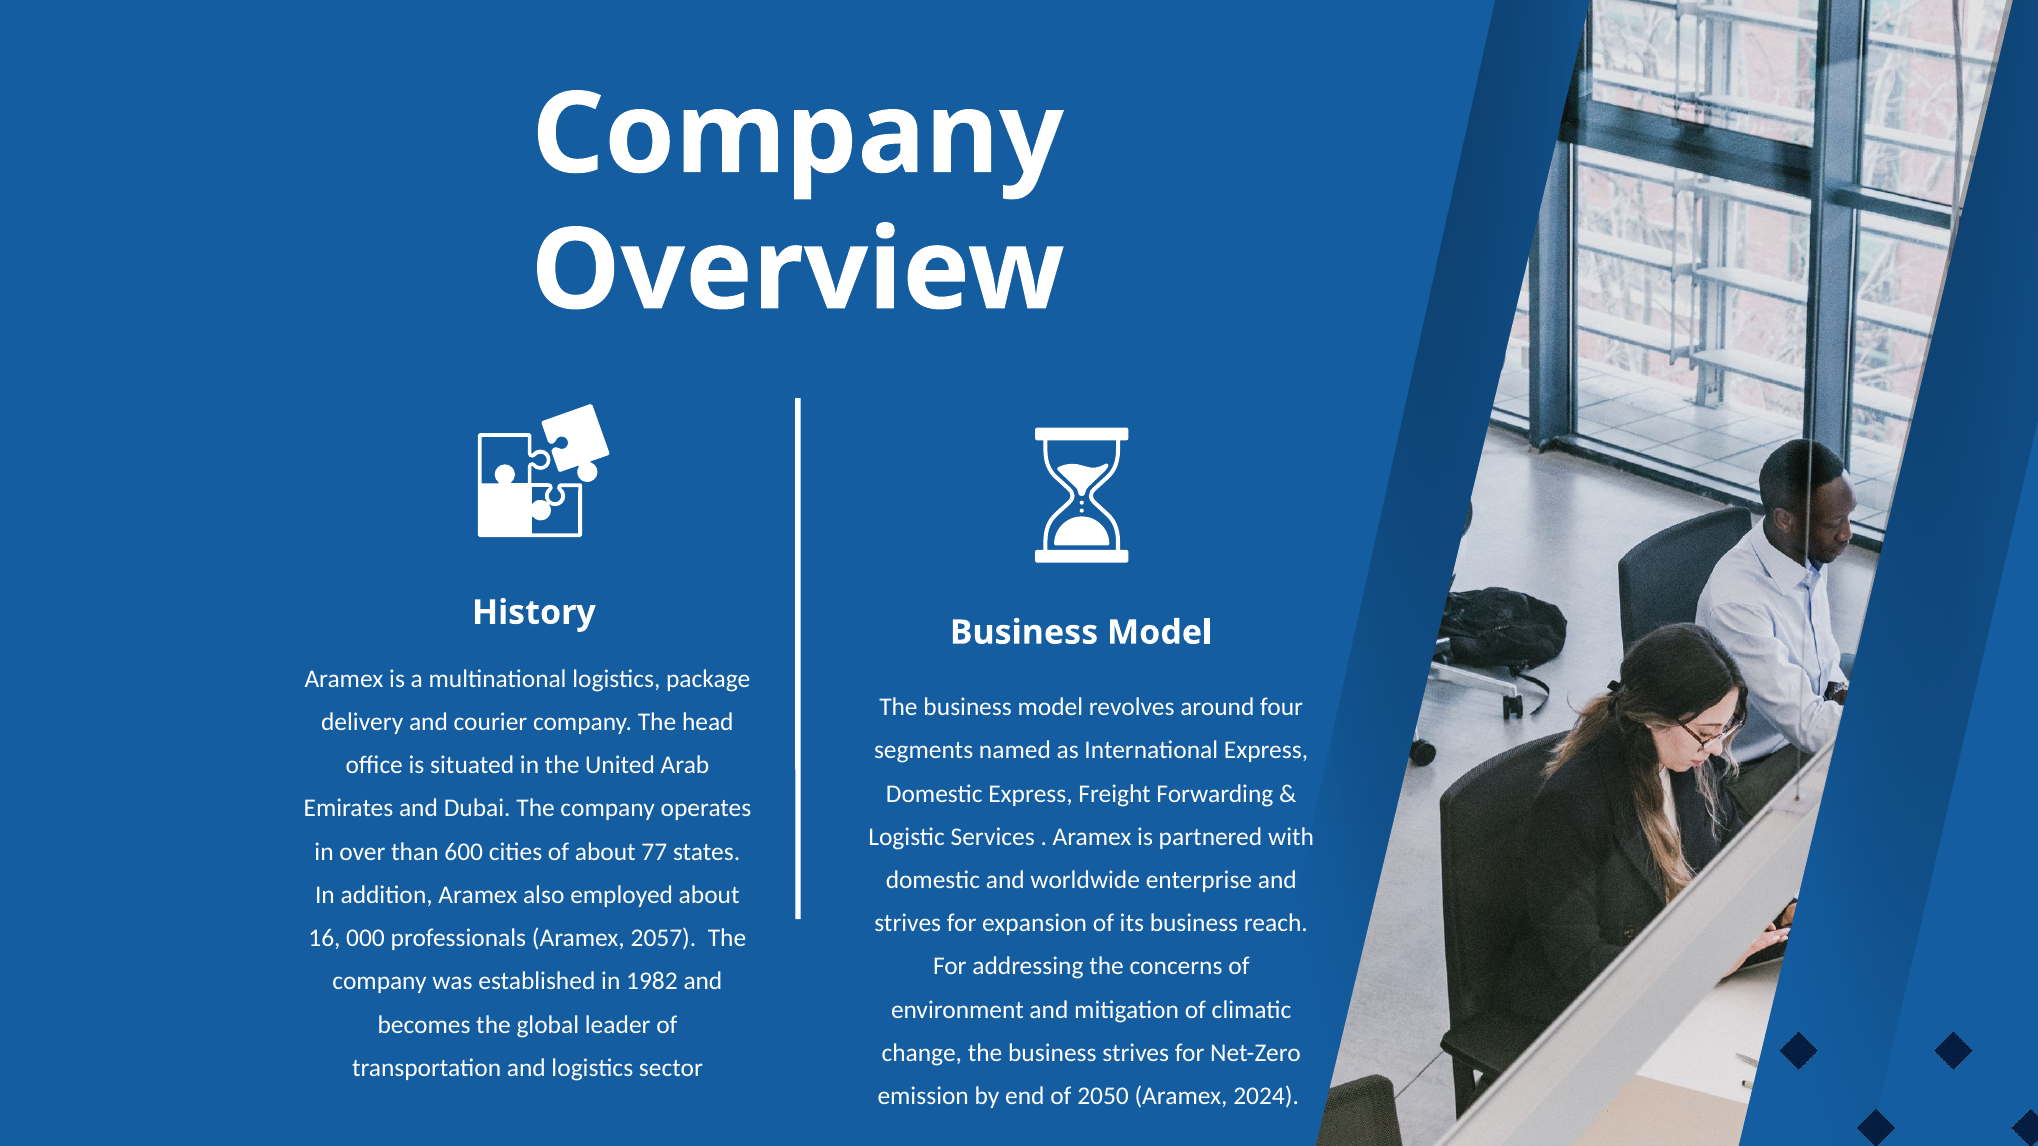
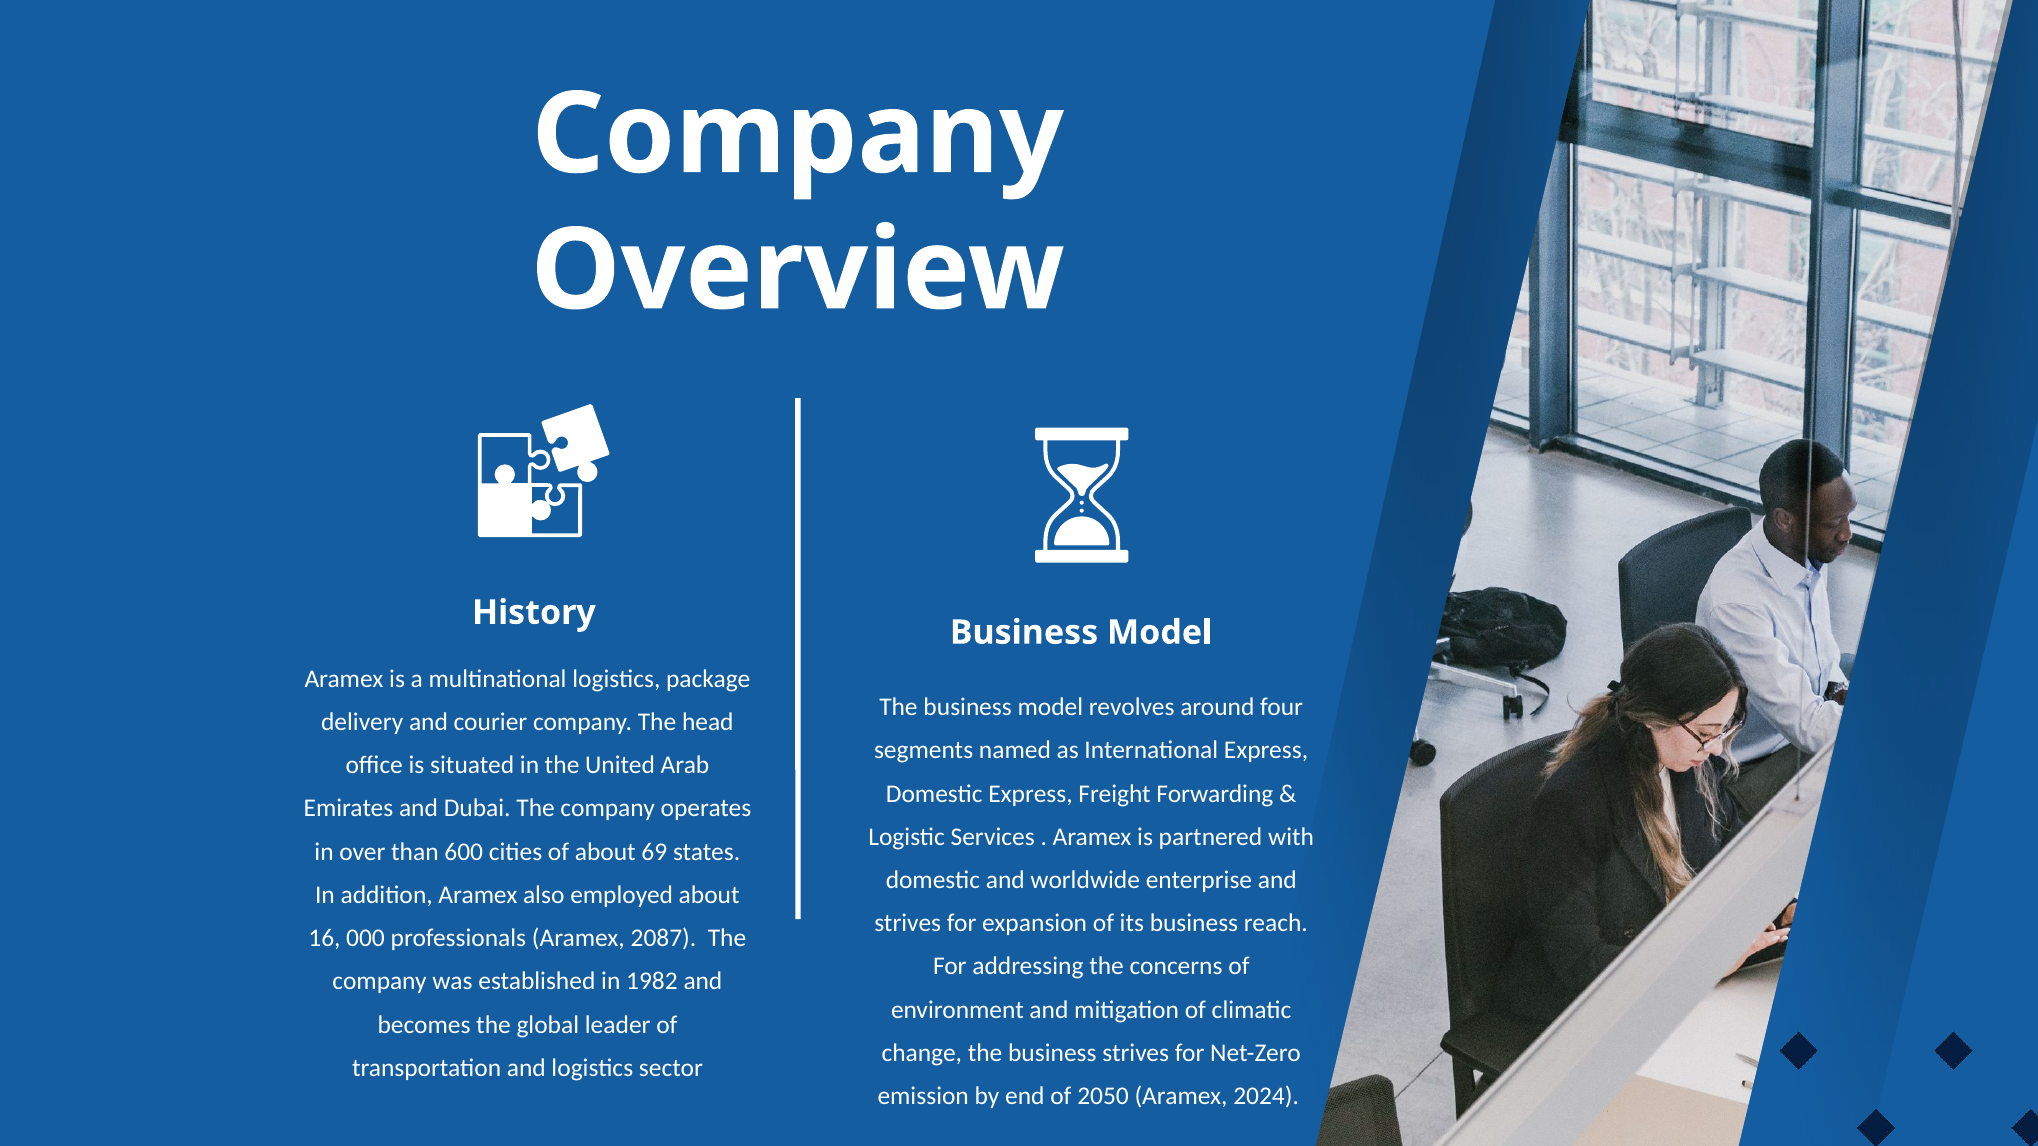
77: 77 -> 69 (654, 852)
2057: 2057 -> 2087 (663, 938)
